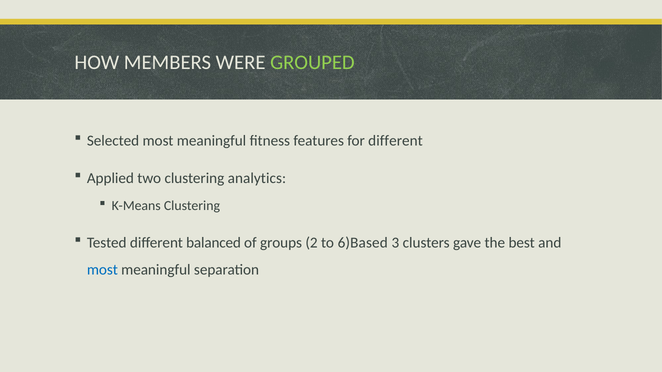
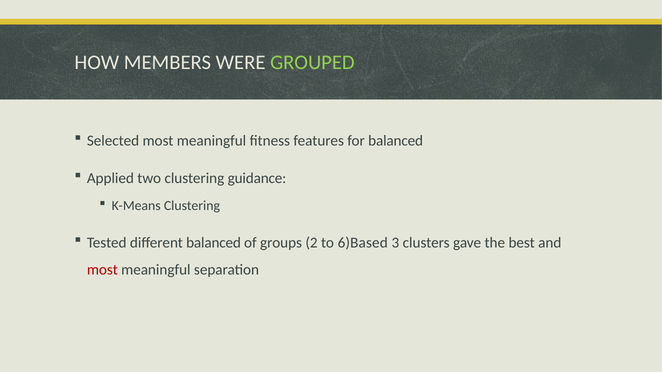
for different: different -> balanced (396, 141)
analytics: analytics -> guidance (257, 178)
most colour: blue -> red (102, 270)
